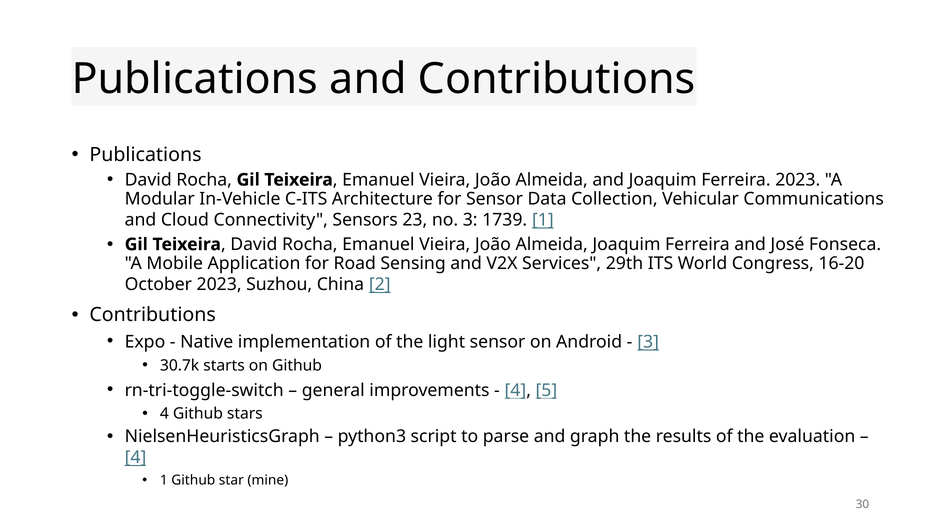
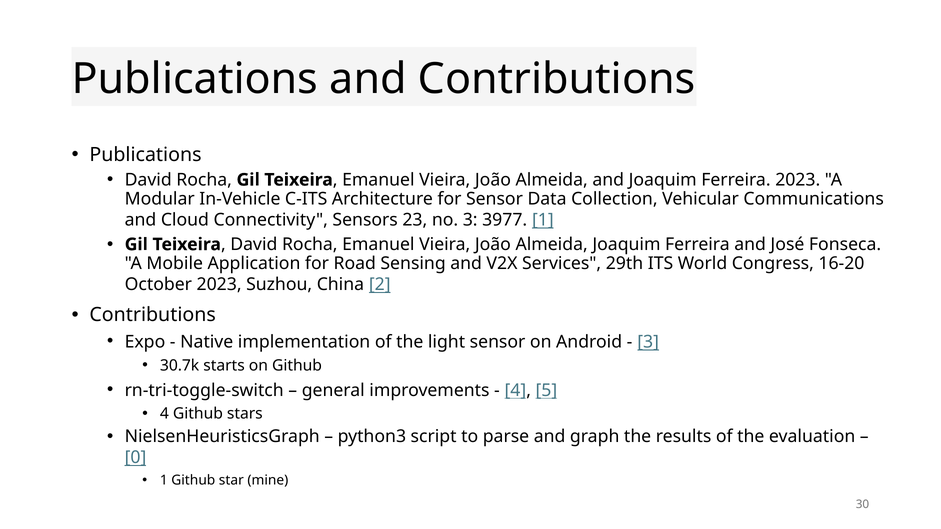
1739: 1739 -> 3977 (505, 220)
4: 4 -> 0 (136, 458)
